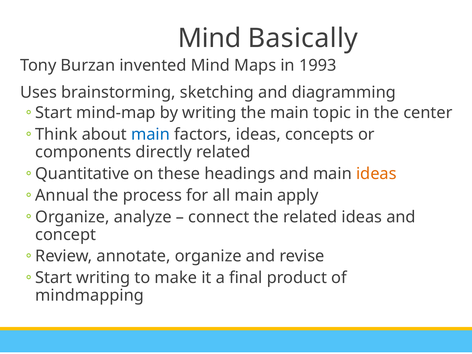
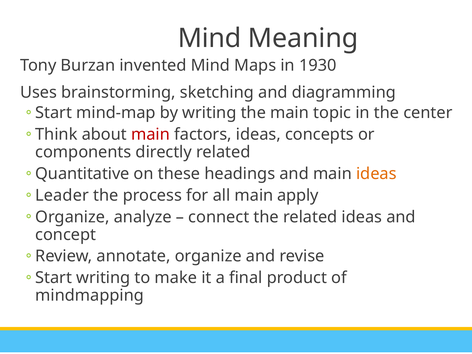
Basically: Basically -> Meaning (303, 38)
1993: 1993 -> 1930 (318, 66)
main colour: blue -> red (151, 134)
Annual: Annual -> Leader (62, 195)
